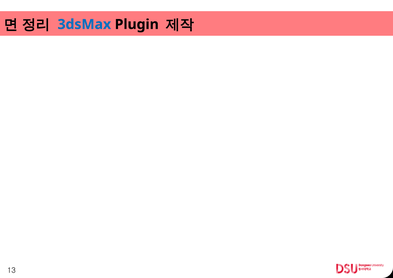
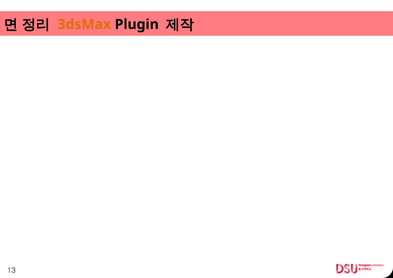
3dsMax colour: blue -> orange (84, 24)
